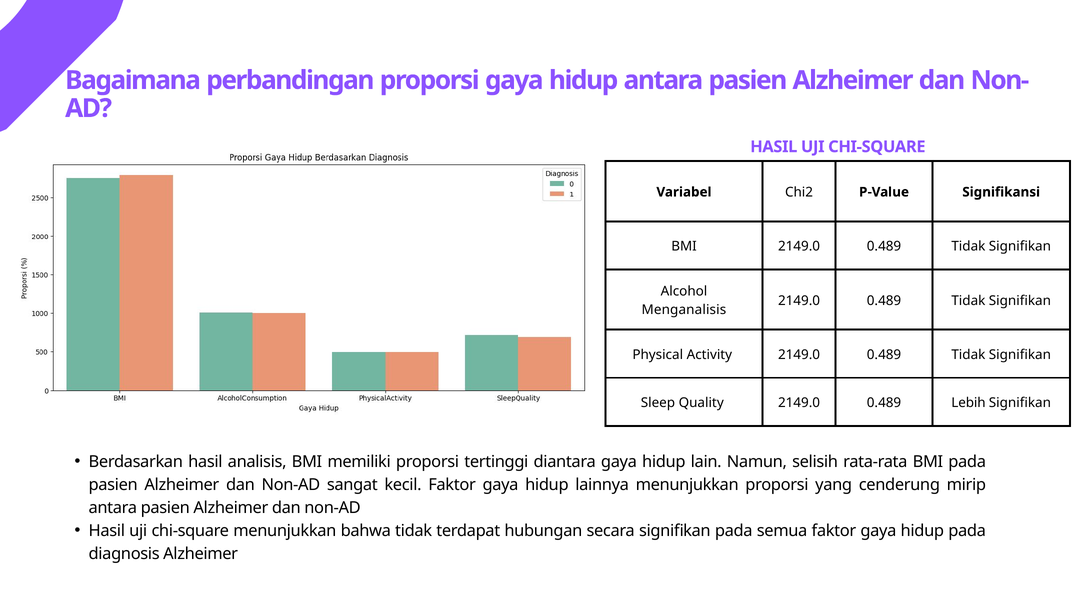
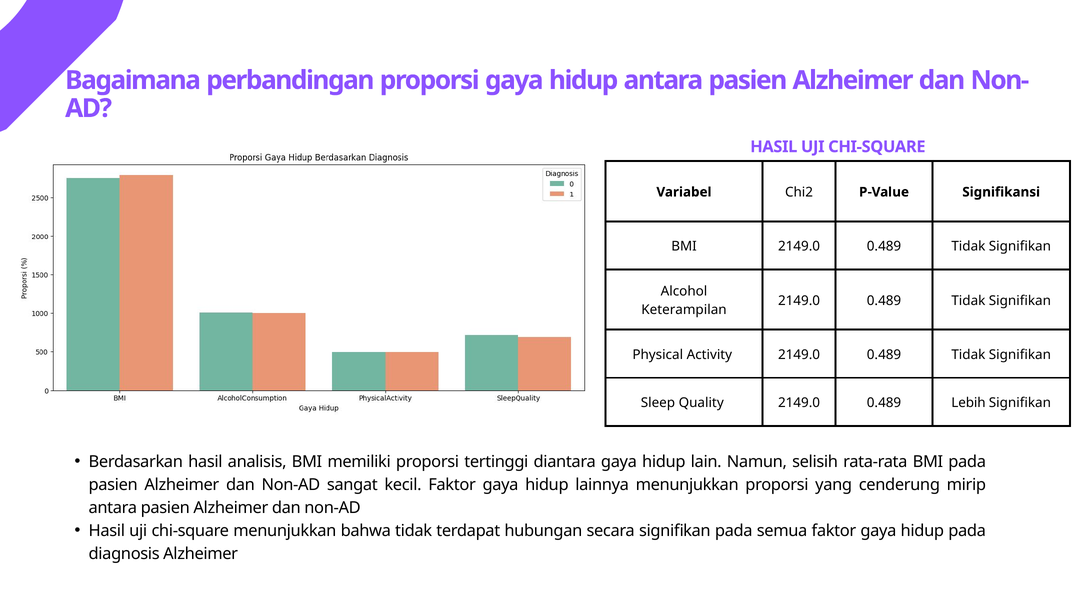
Menganalisis: Menganalisis -> Keterampilan (684, 310)
